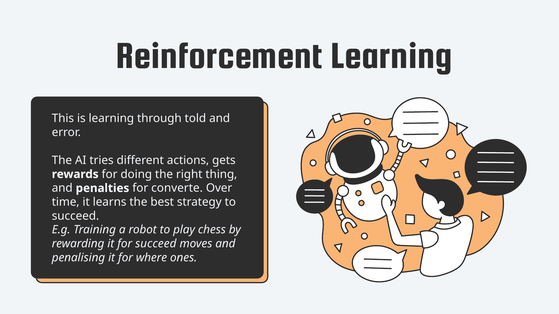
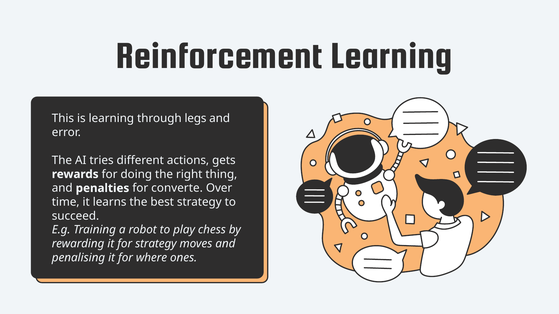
told: told -> legs (195, 119)
for succeed: succeed -> strategy (156, 244)
